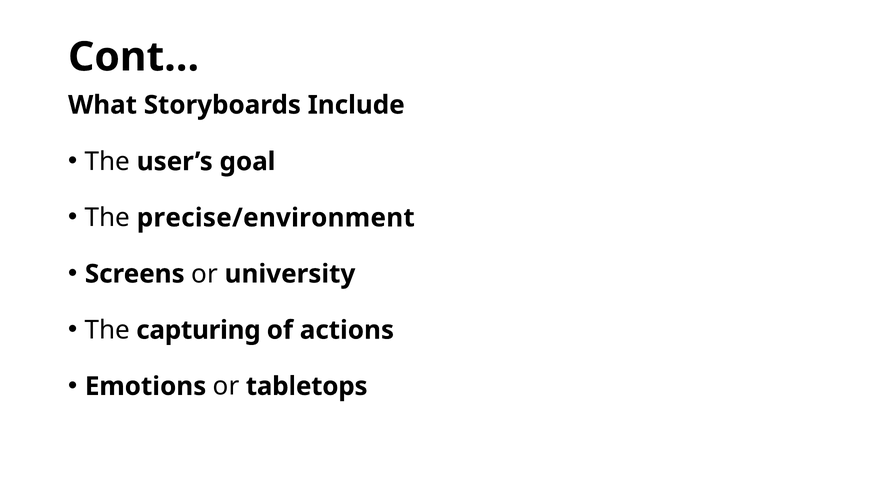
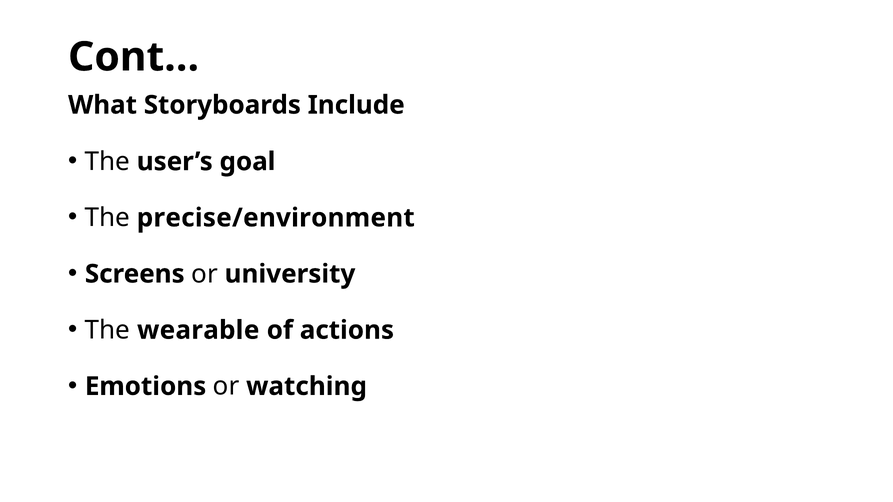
capturing: capturing -> wearable (198, 330)
tabletops: tabletops -> watching (307, 387)
